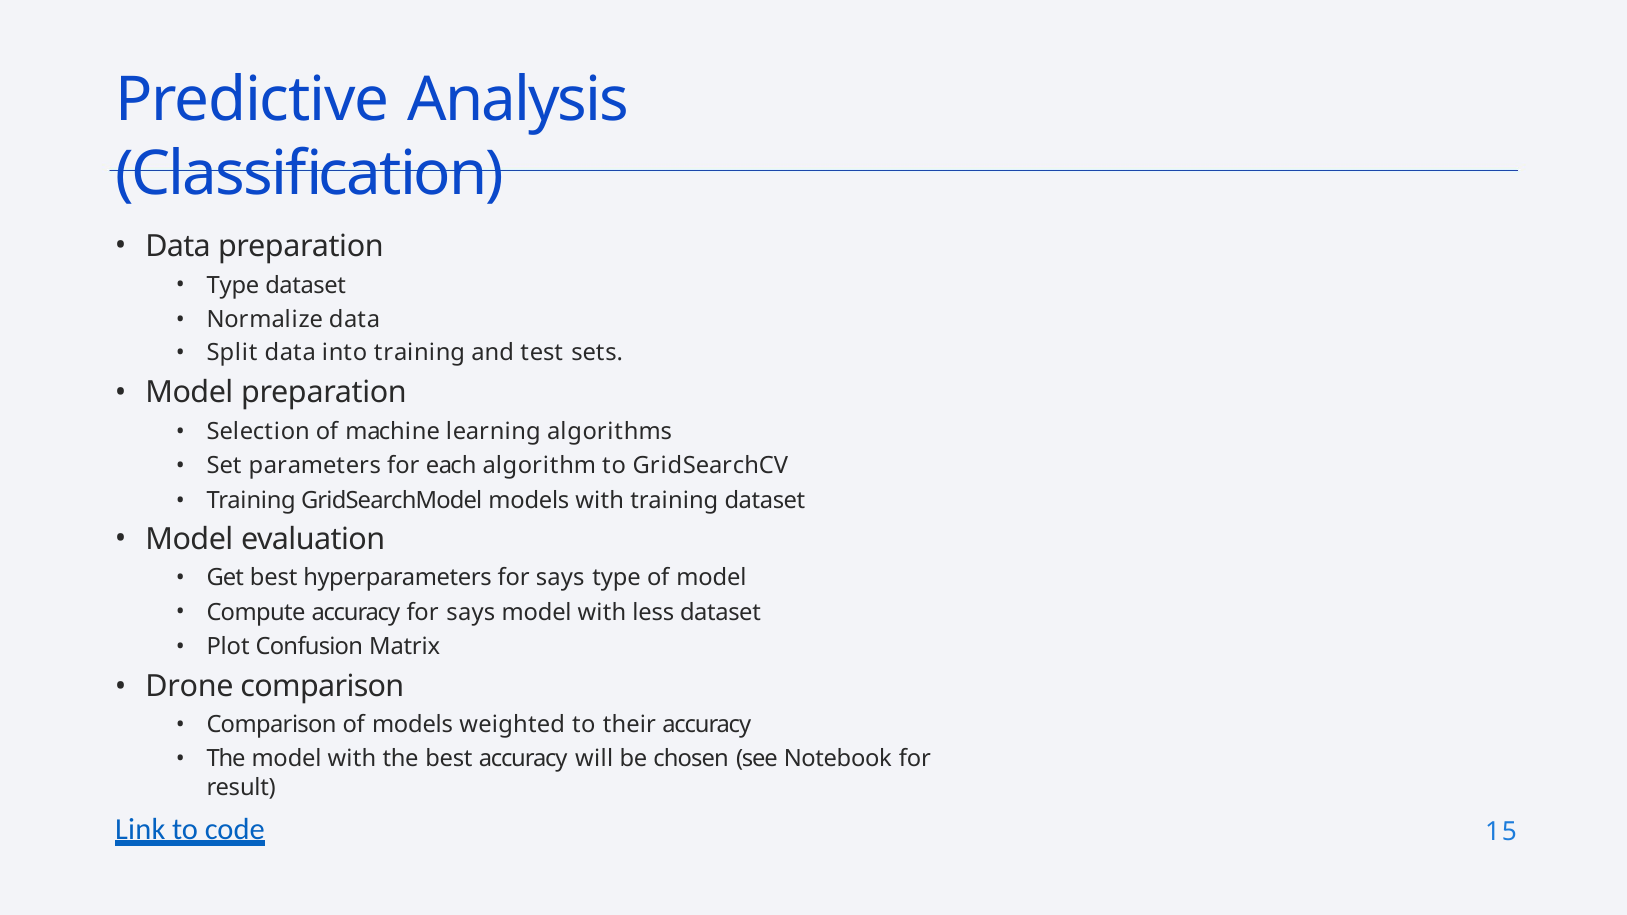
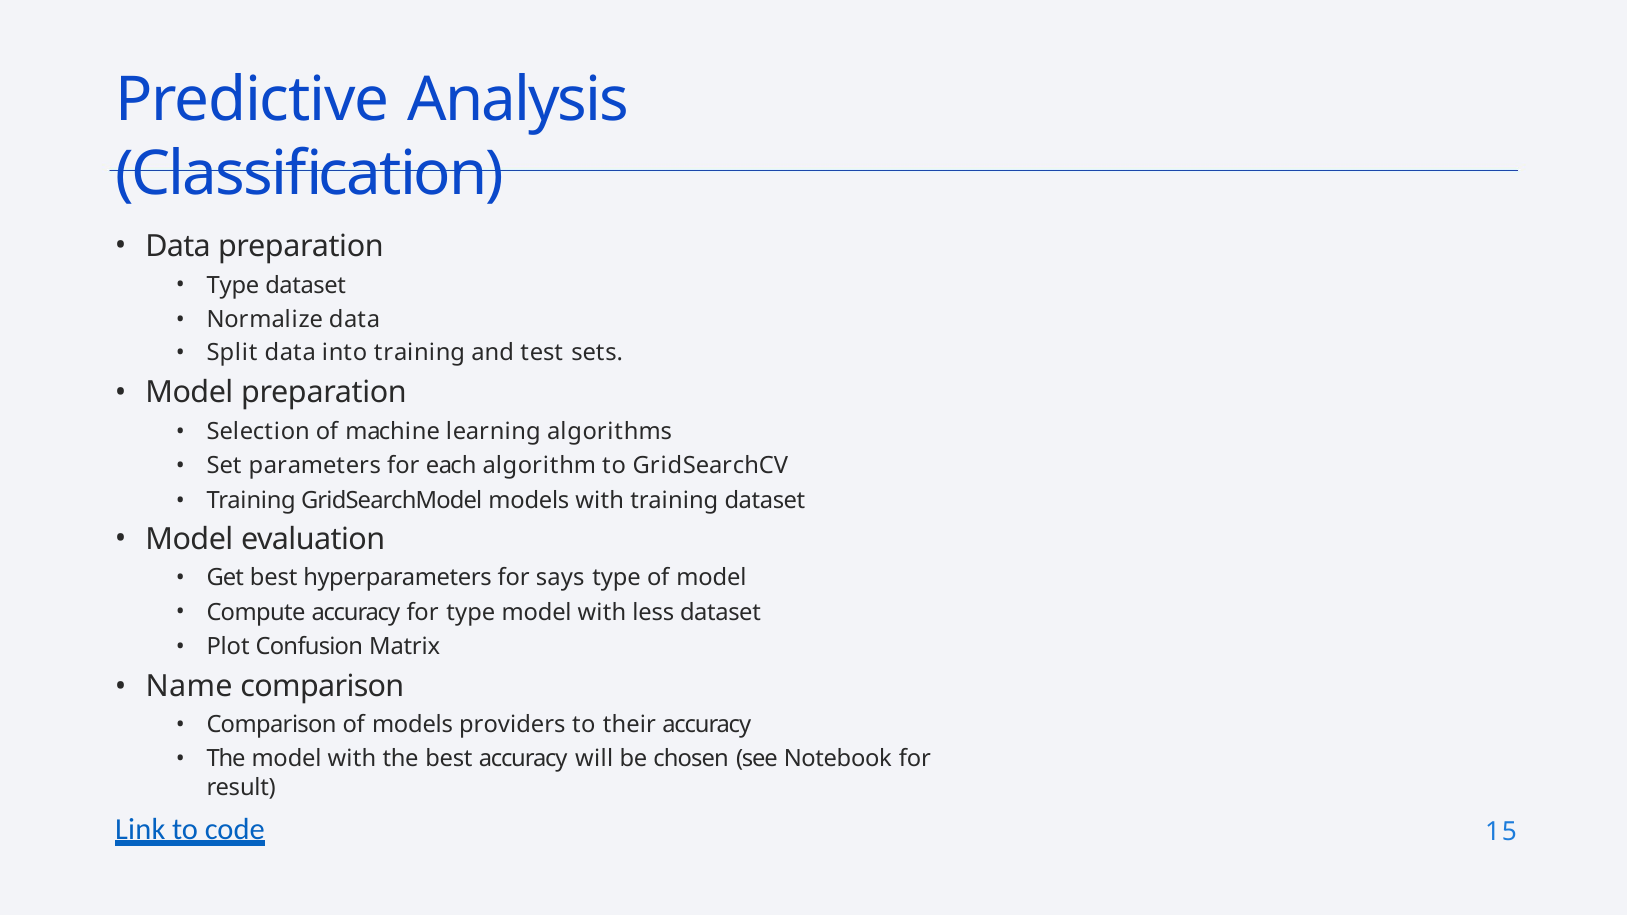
accuracy for says: says -> type (471, 613)
Drone: Drone -> Name (189, 687)
weighted: weighted -> providers (512, 725)
